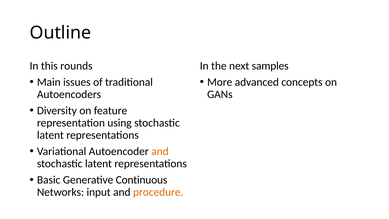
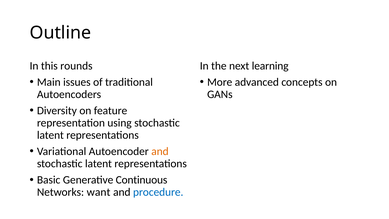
samples: samples -> learning (270, 66)
input: input -> want (99, 192)
procedure colour: orange -> blue (158, 192)
